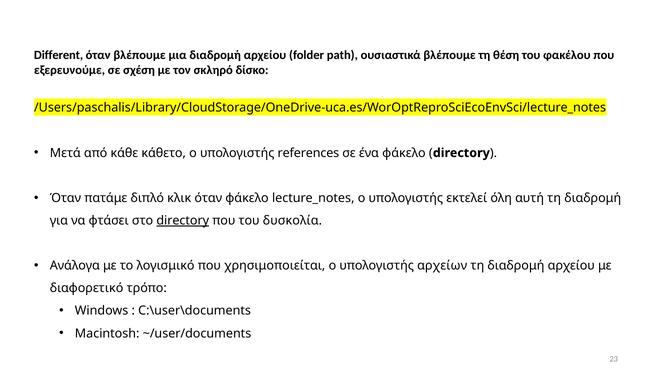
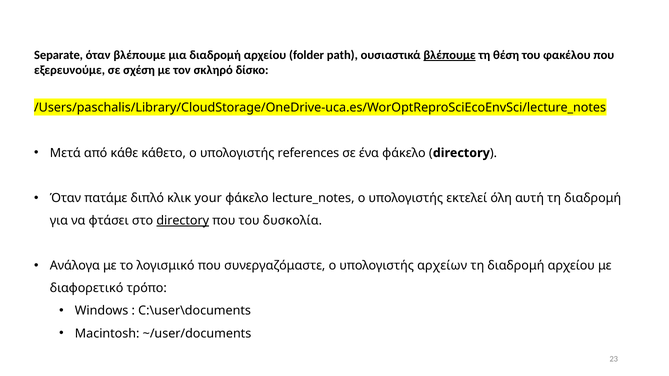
Different: Different -> Separate (59, 55)
βλέπουμε underline: none -> present (450, 55)
κλικ όταν: όταν -> your (208, 198)
χρησιμοποιείται: χρησιμοποιείται -> συνεργαζόμαστε (275, 266)
